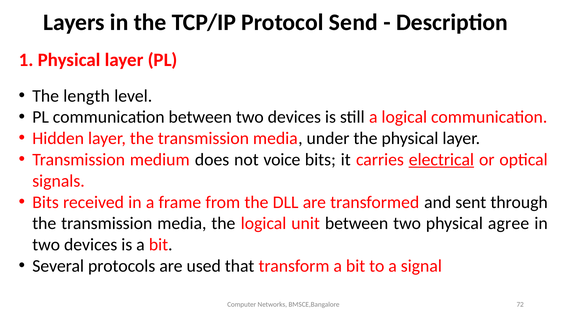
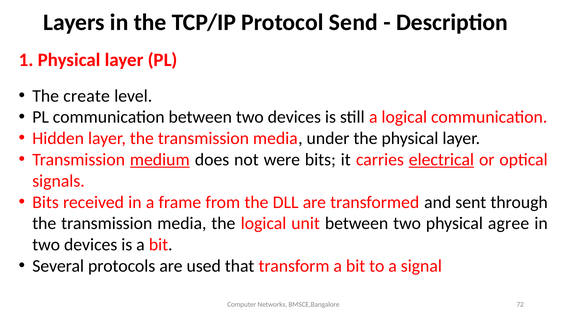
length: length -> create (87, 96)
medium underline: none -> present (160, 160)
voice: voice -> were (282, 160)
